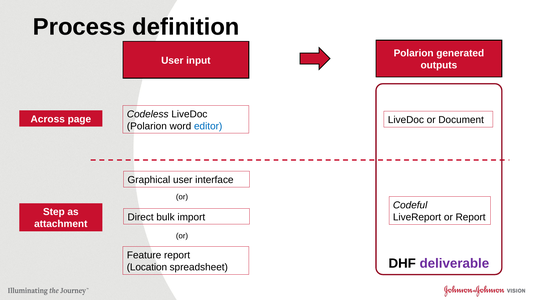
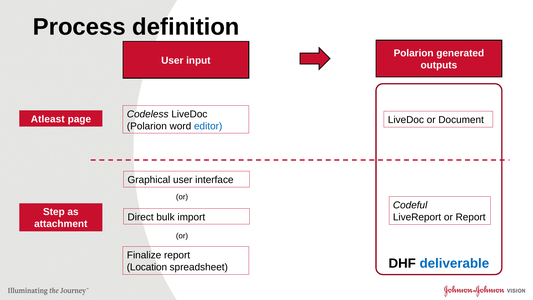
Across: Across -> Atleast (48, 119)
Feature: Feature -> Finalize (144, 255)
deliverable colour: purple -> blue (454, 263)
